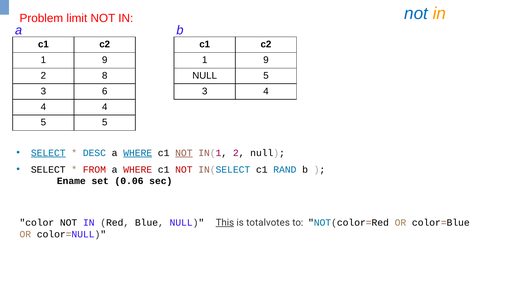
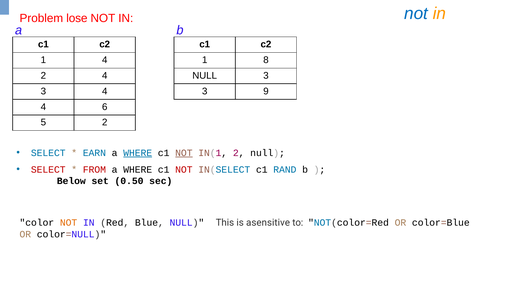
limit: limit -> lose (77, 18)
9: 9 -> 4 (105, 60)
9: 9 -> 8 (266, 60)
2 8: 8 -> 4 (105, 75)
NULL 5: 5 -> 3 (266, 75)
3 6: 6 -> 4 (105, 91)
3 4: 4 -> 9 (266, 91)
4 4: 4 -> 6 (105, 107)
5 5: 5 -> 2 (105, 122)
SELECT underline: present -> none (48, 153)
DESC: DESC -> EARN (94, 153)
SELECT colour: black -> red (48, 169)
WHERE colour: red -> black (138, 169)
Ename: Ename -> Below (71, 181)
0.06: 0.06 -> 0.50 (129, 181)
NOT colour: black -> orange (69, 222)
This underline: present -> none (225, 222)
totalvotes: totalvotes -> asensitive (268, 222)
